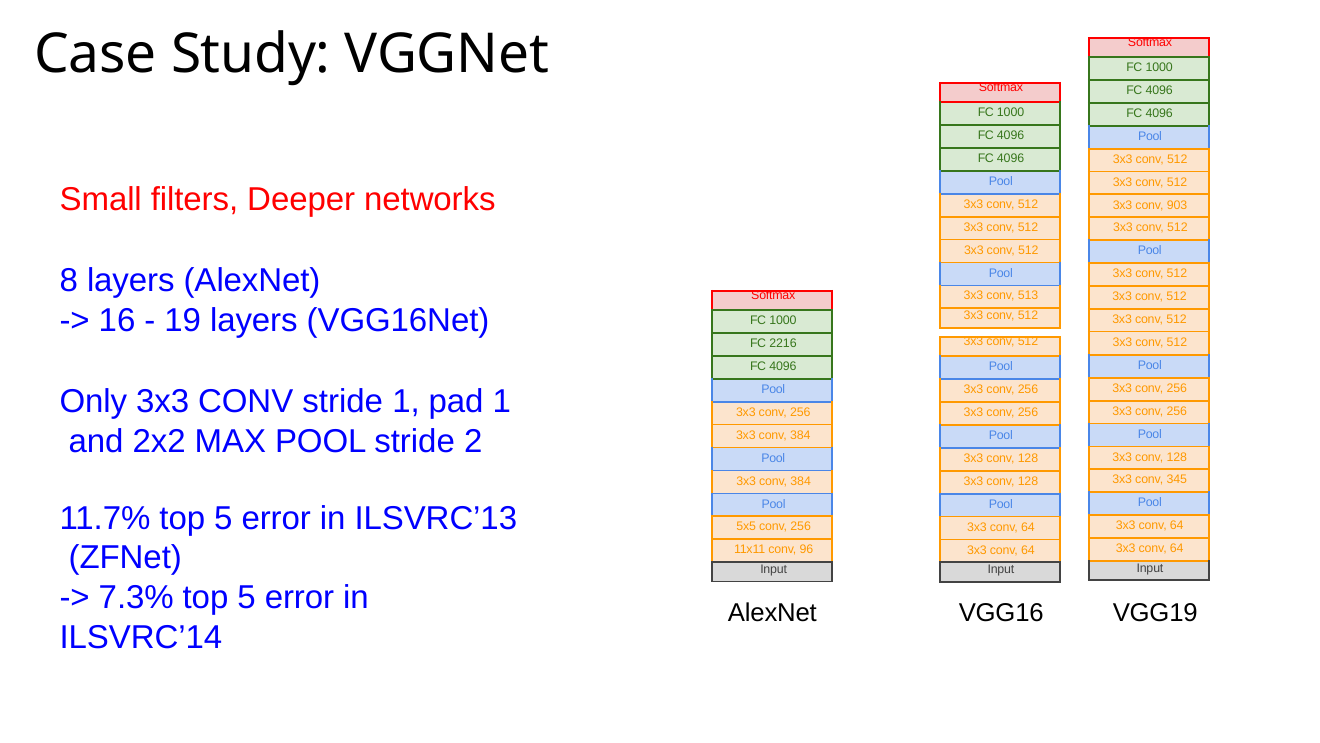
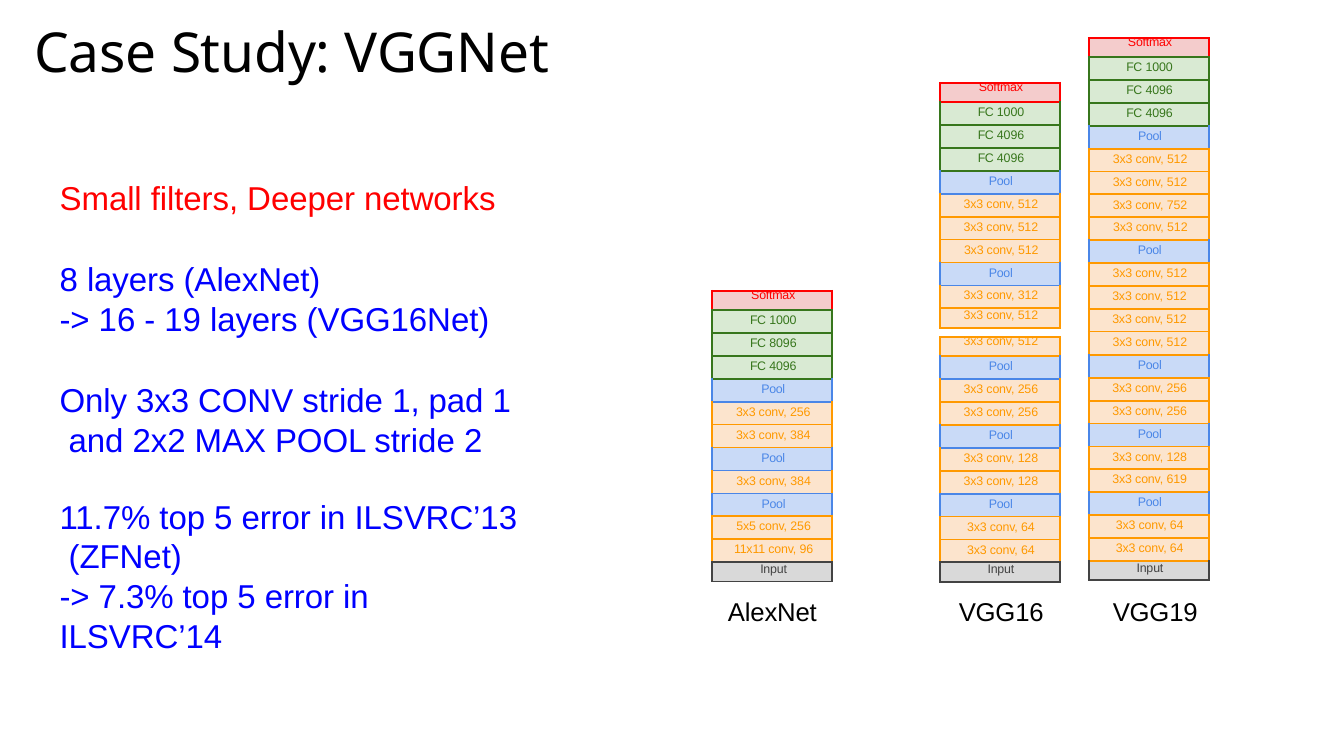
903: 903 -> 752 (1177, 205)
513: 513 -> 312 (1028, 296)
2216: 2216 -> 8096 (783, 343)
345: 345 -> 619 (1177, 480)
